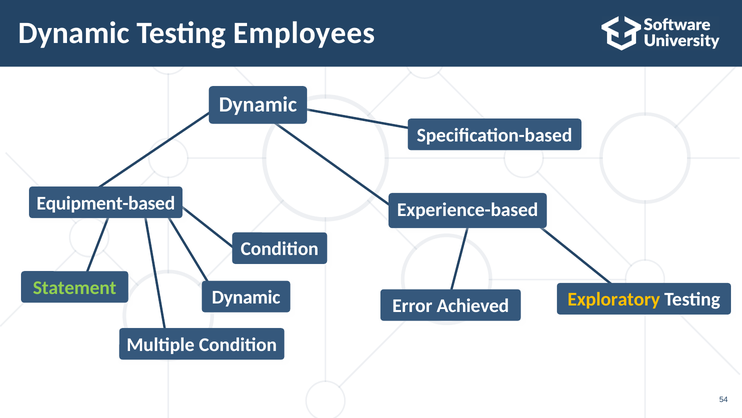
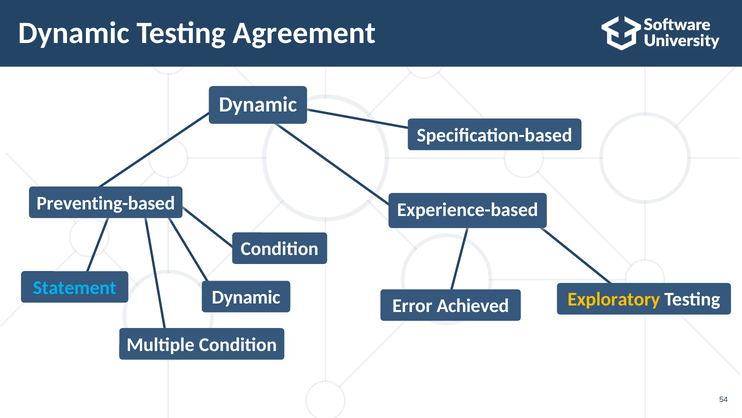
Employees: Employees -> Agreement (304, 33)
Equipment-based: Equipment-based -> Preventing-based (106, 203)
Statement colour: light green -> light blue (75, 287)
